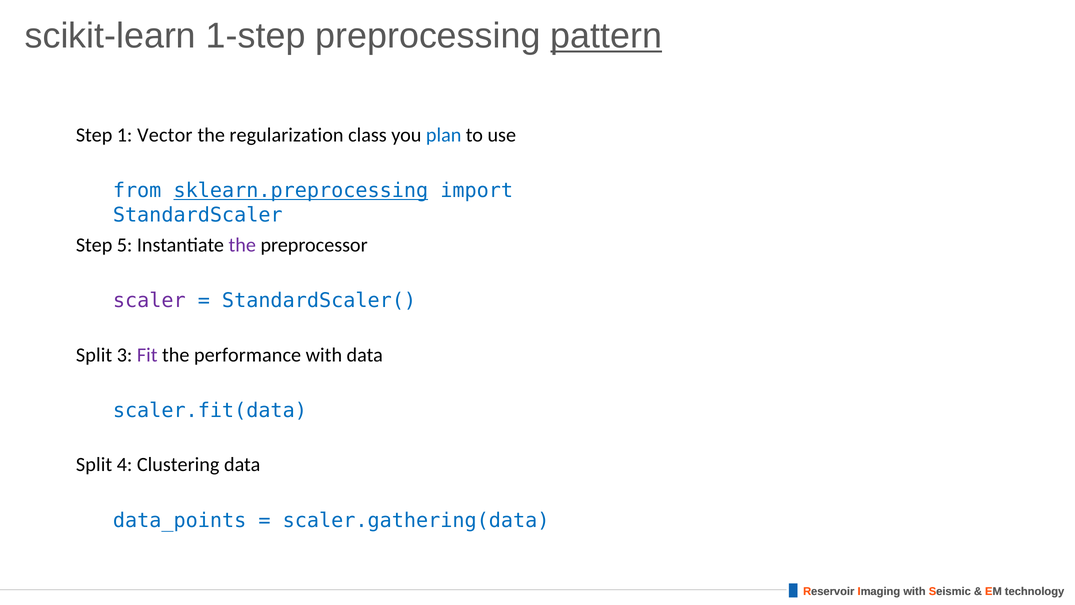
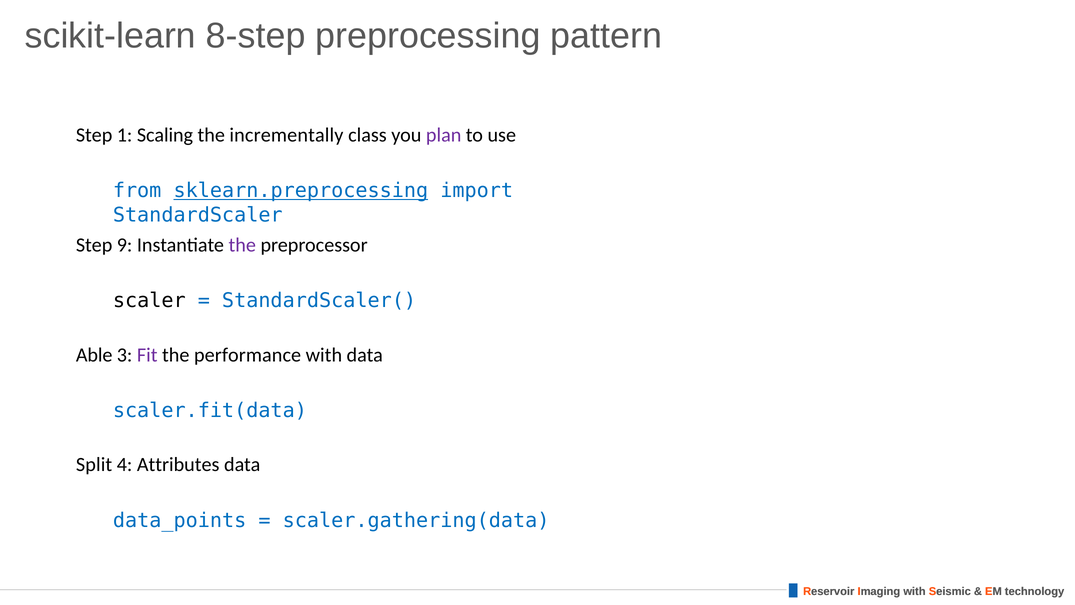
1-step: 1-step -> 8-step (256, 36)
pattern underline: present -> none (606, 36)
Vector: Vector -> Scaling (165, 135)
regularization: regularization -> incrementally (286, 135)
plan colour: blue -> purple (444, 135)
5: 5 -> 9 (125, 245)
scaler colour: purple -> black (149, 301)
Split: Split -> Able (94, 355)
Clustering: Clustering -> Attributes (178, 464)
